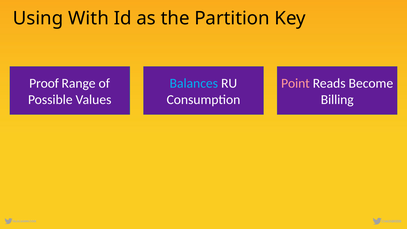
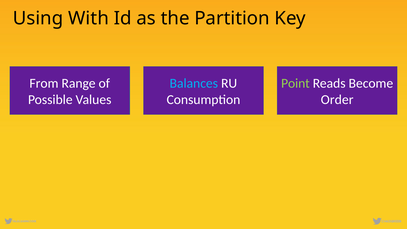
Proof: Proof -> From (44, 83)
Point colour: pink -> light green (295, 83)
Billing: Billing -> Order (337, 100)
